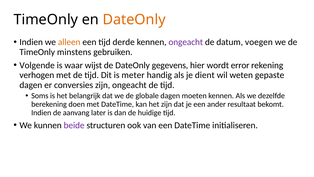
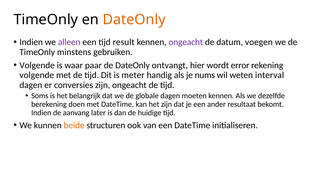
alleen colour: orange -> purple (69, 42)
derde: derde -> result (124, 42)
wijst: wijst -> paar (93, 65)
gegevens: gegevens -> ontvangt (170, 65)
verhogen: verhogen -> volgende (37, 75)
dient: dient -> nums (205, 75)
gepaste: gepaste -> interval (270, 75)
beide colour: purple -> orange (74, 125)
